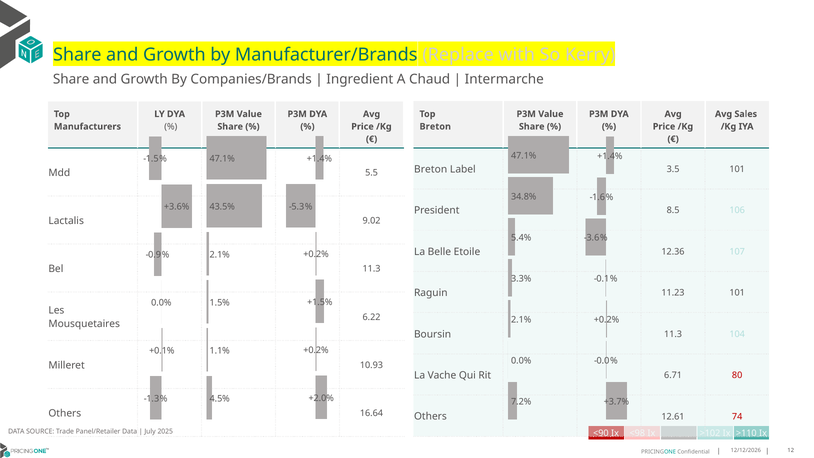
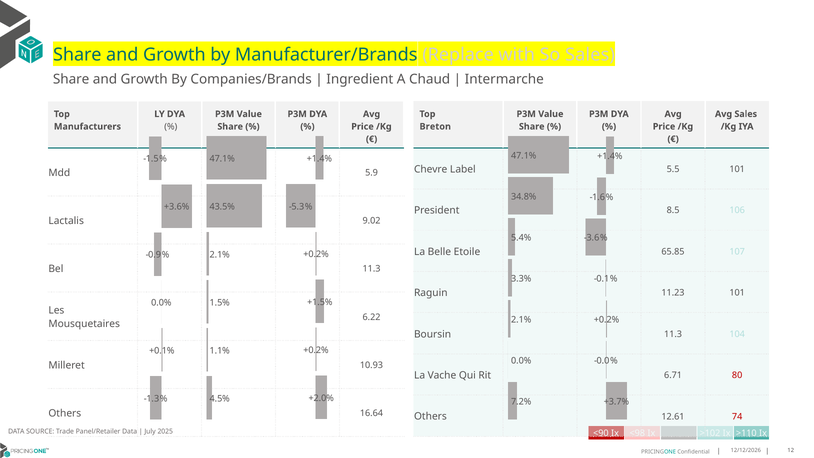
So Kerry: Kerry -> Sales (590, 55)
Breton: Breton -> Chevre (431, 169)
3.5: 3.5 -> 5.5 (673, 169)
5.5: 5.5 -> 5.9 (372, 173)
12.36: 12.36 -> 65.85 (673, 252)
